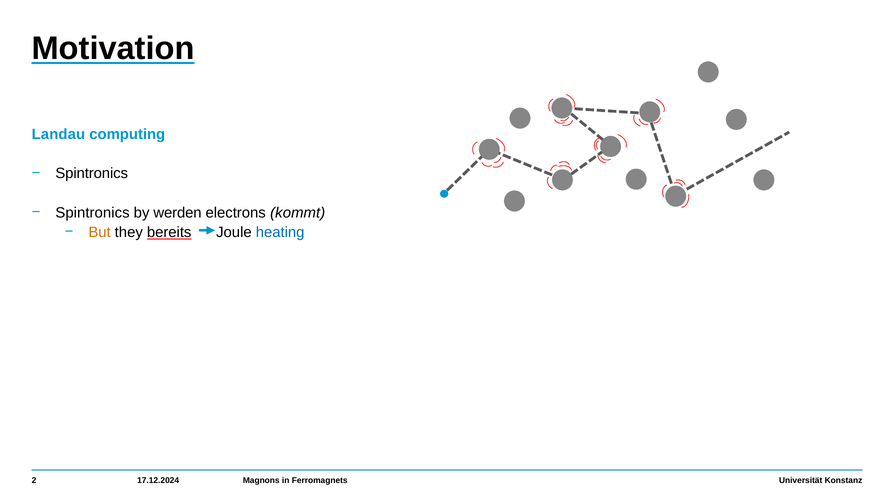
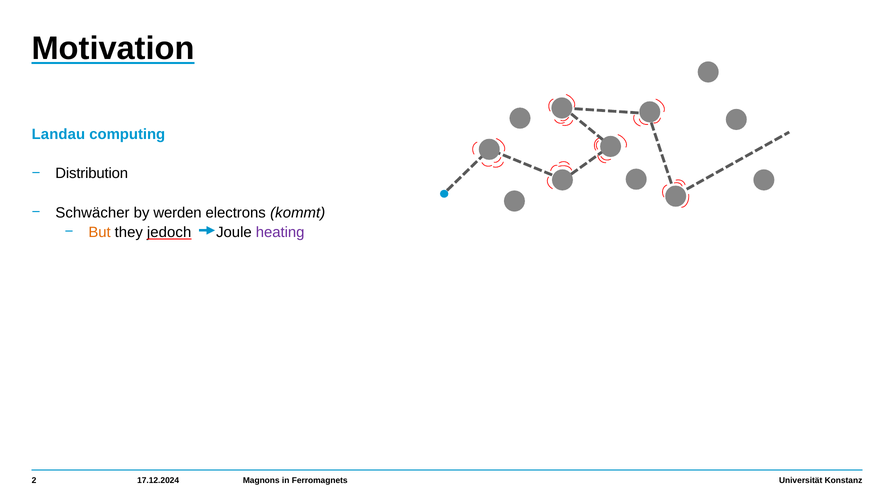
Spintronics: Spintronics -> Distribution (92, 173)
Spintronics: Spintronics -> Schwächer (92, 213)
bereits: bereits -> jedoch (169, 232)
heating colour: blue -> purple (280, 232)
